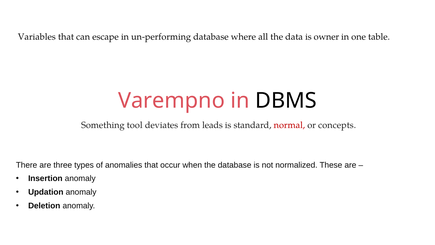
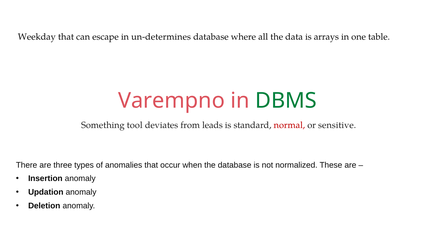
Variables: Variables -> Weekday (37, 37)
un-performing: un-performing -> un-determines (161, 37)
owner: owner -> arrays (326, 37)
DBMS colour: black -> green (286, 100)
concepts: concepts -> sensitive (337, 125)
